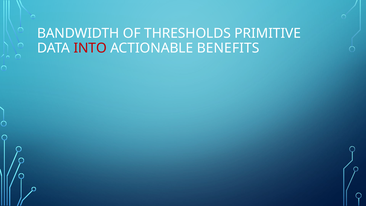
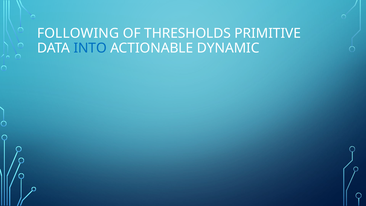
BANDWIDTH: BANDWIDTH -> FOLLOWING (78, 33)
INTO colour: red -> blue (90, 48)
BENEFITS: BENEFITS -> DYNAMIC (228, 48)
